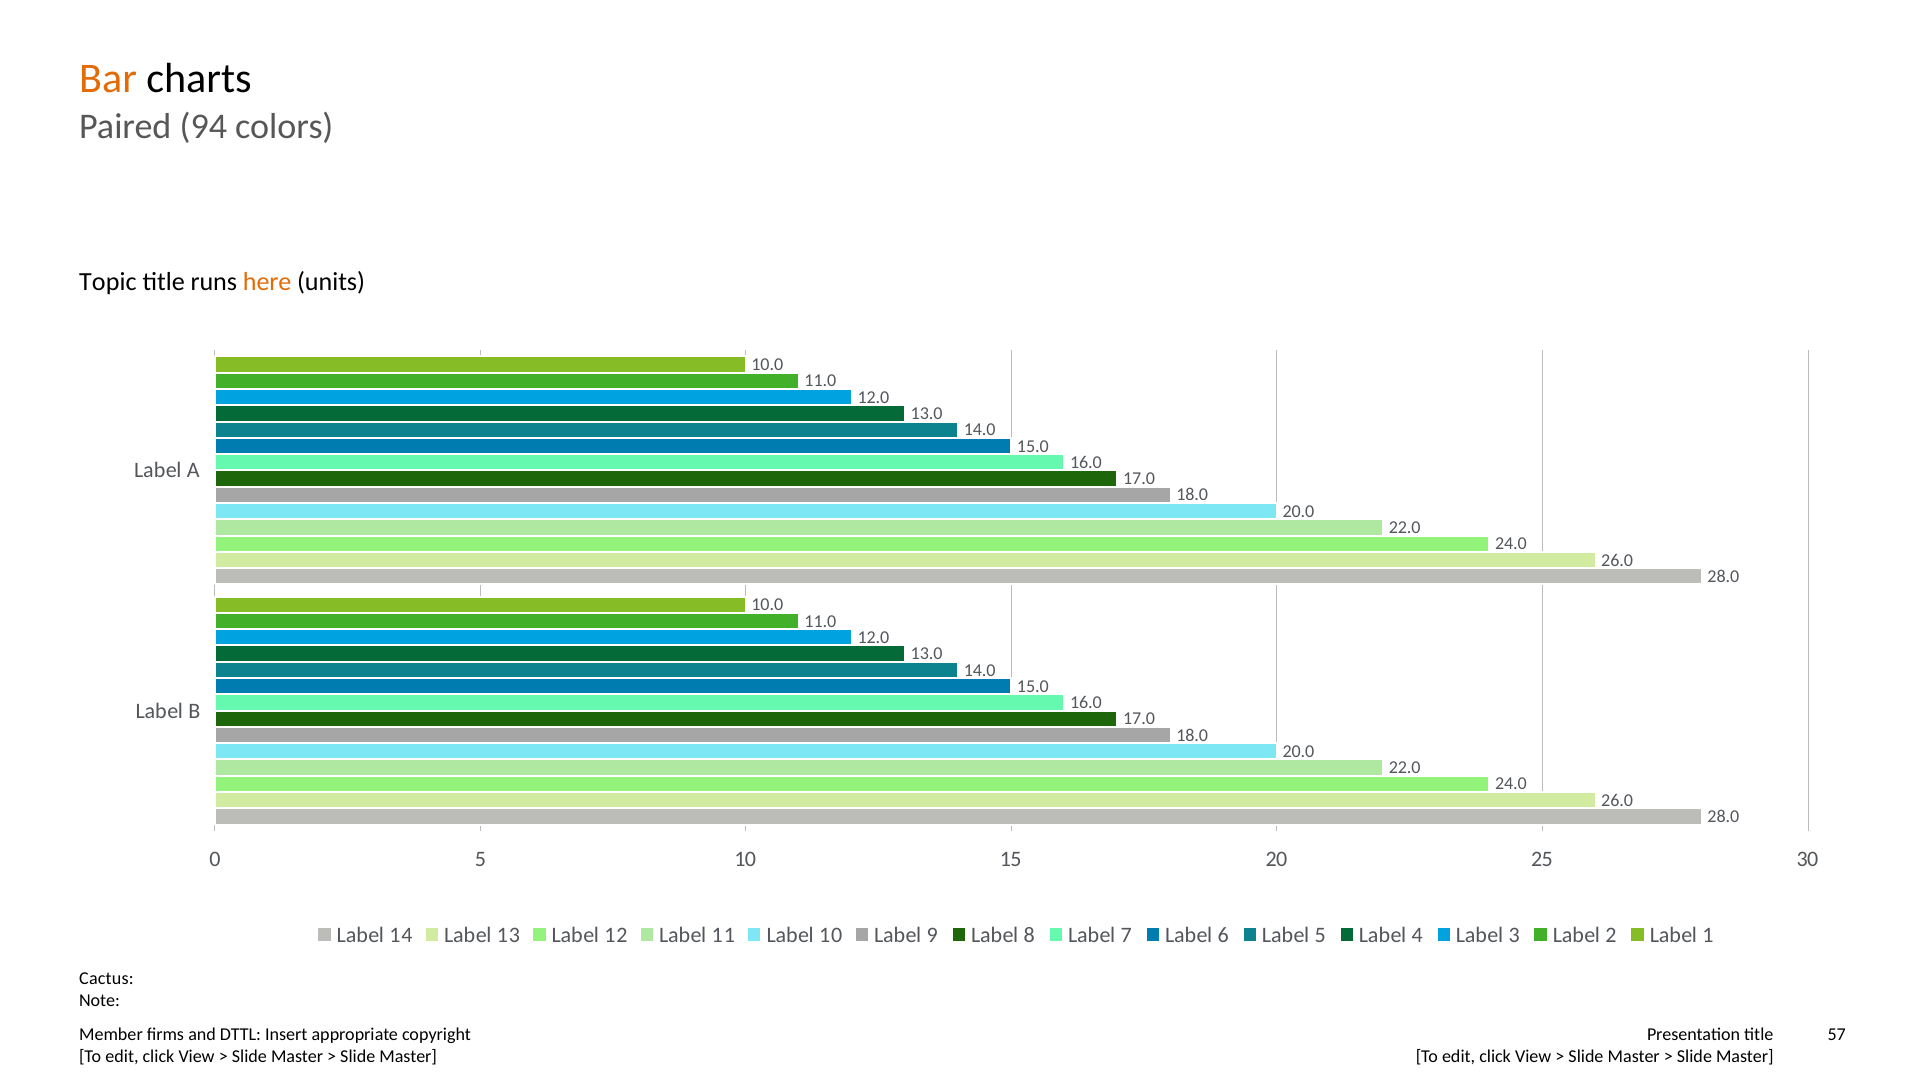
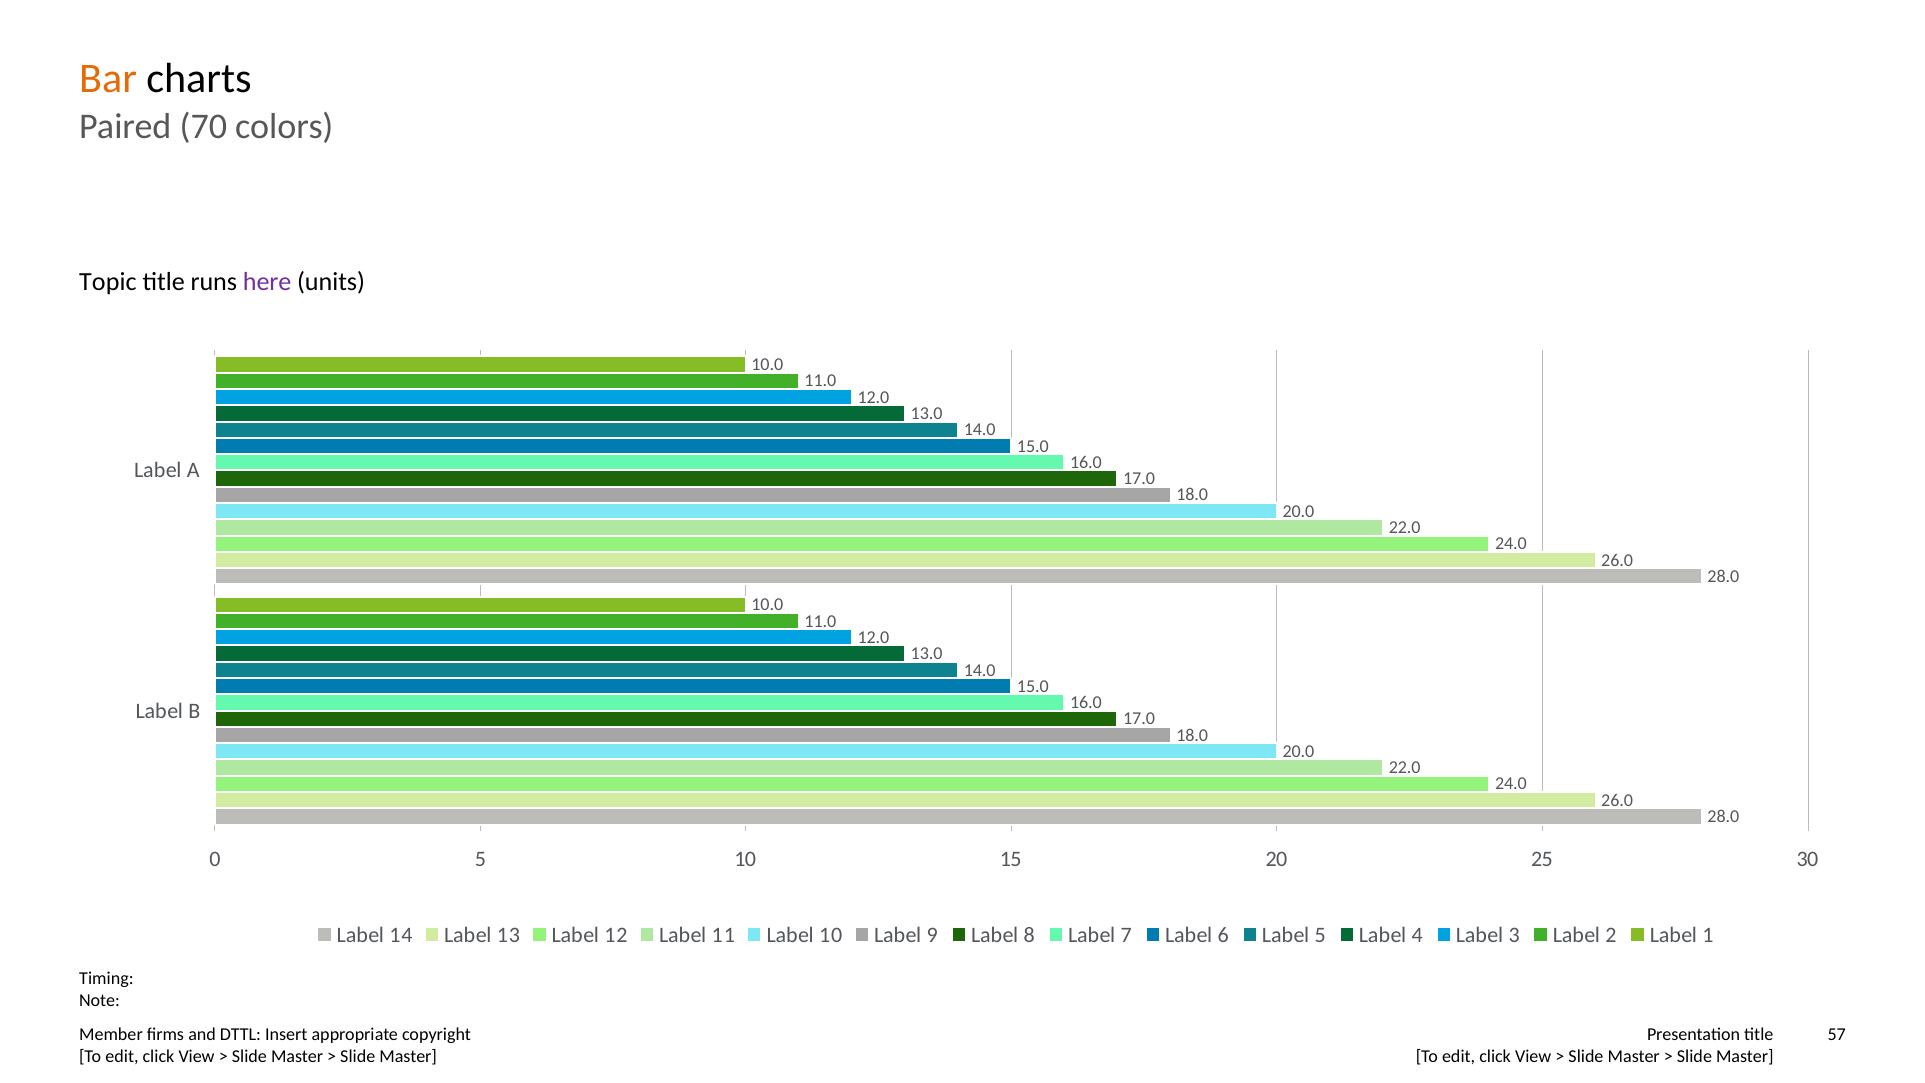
94: 94 -> 70 (203, 127)
here colour: orange -> purple (267, 282)
Cactus: Cactus -> Timing (106, 979)
